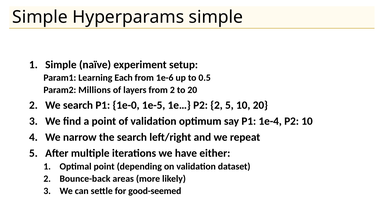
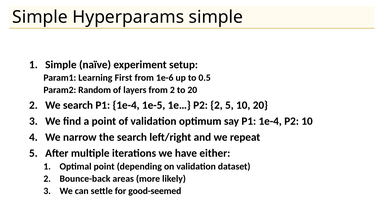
Each: Each -> First (123, 78)
Millions: Millions -> Random (95, 90)
search P1 1e-0: 1e-0 -> 1e-4 (126, 105)
